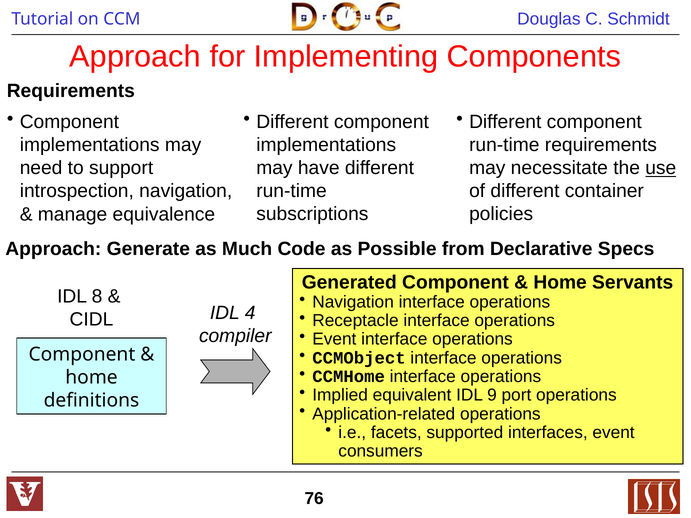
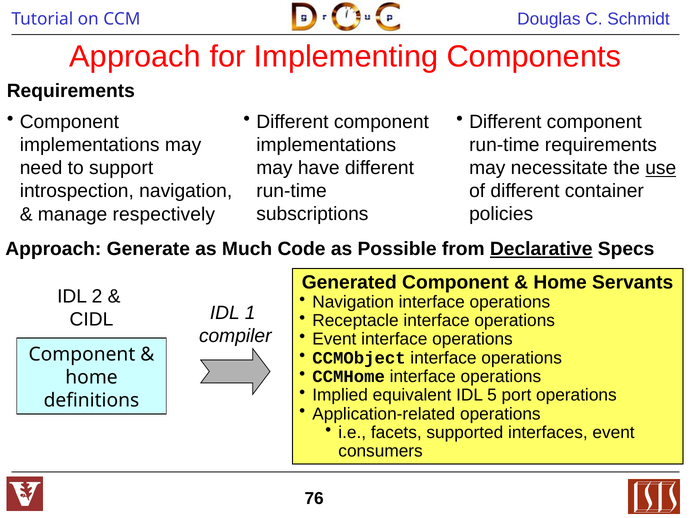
equivalence: equivalence -> respectively (164, 214)
Declarative underline: none -> present (541, 249)
8: 8 -> 2 (97, 296)
4: 4 -> 1 (250, 313)
9: 9 -> 5 (492, 395)
